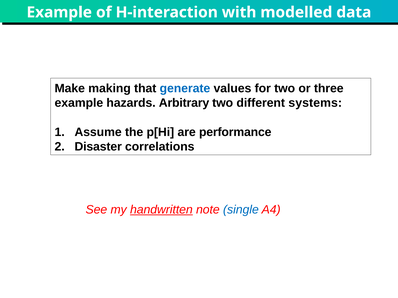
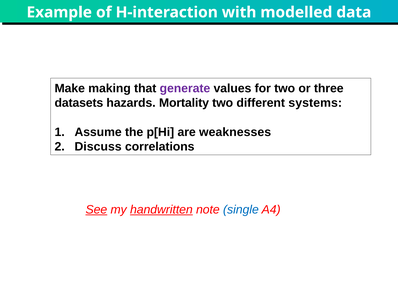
generate colour: blue -> purple (185, 88)
example: example -> datasets (79, 103)
Arbitrary: Arbitrary -> Mortality (184, 103)
performance: performance -> weaknesses (235, 132)
Disaster: Disaster -> Discuss (98, 147)
See underline: none -> present (96, 210)
